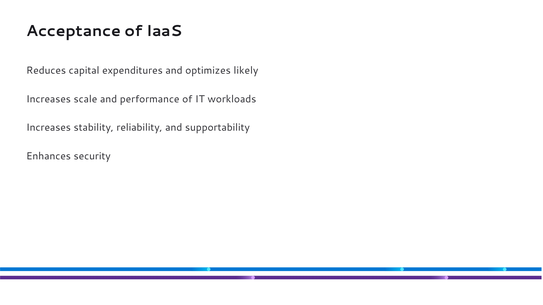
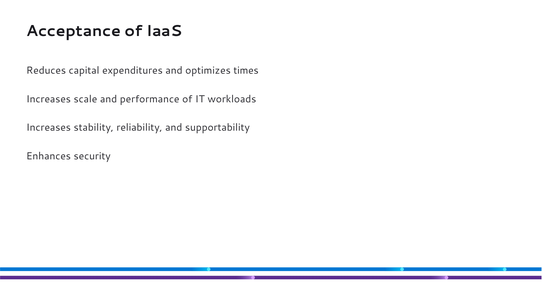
likely: likely -> times (246, 71)
